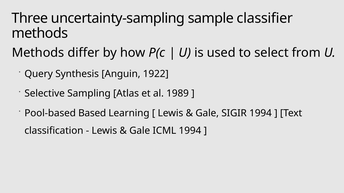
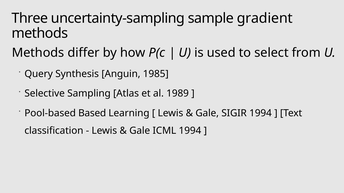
classifier: classifier -> gradient (265, 18)
1922: 1922 -> 1985 (156, 74)
